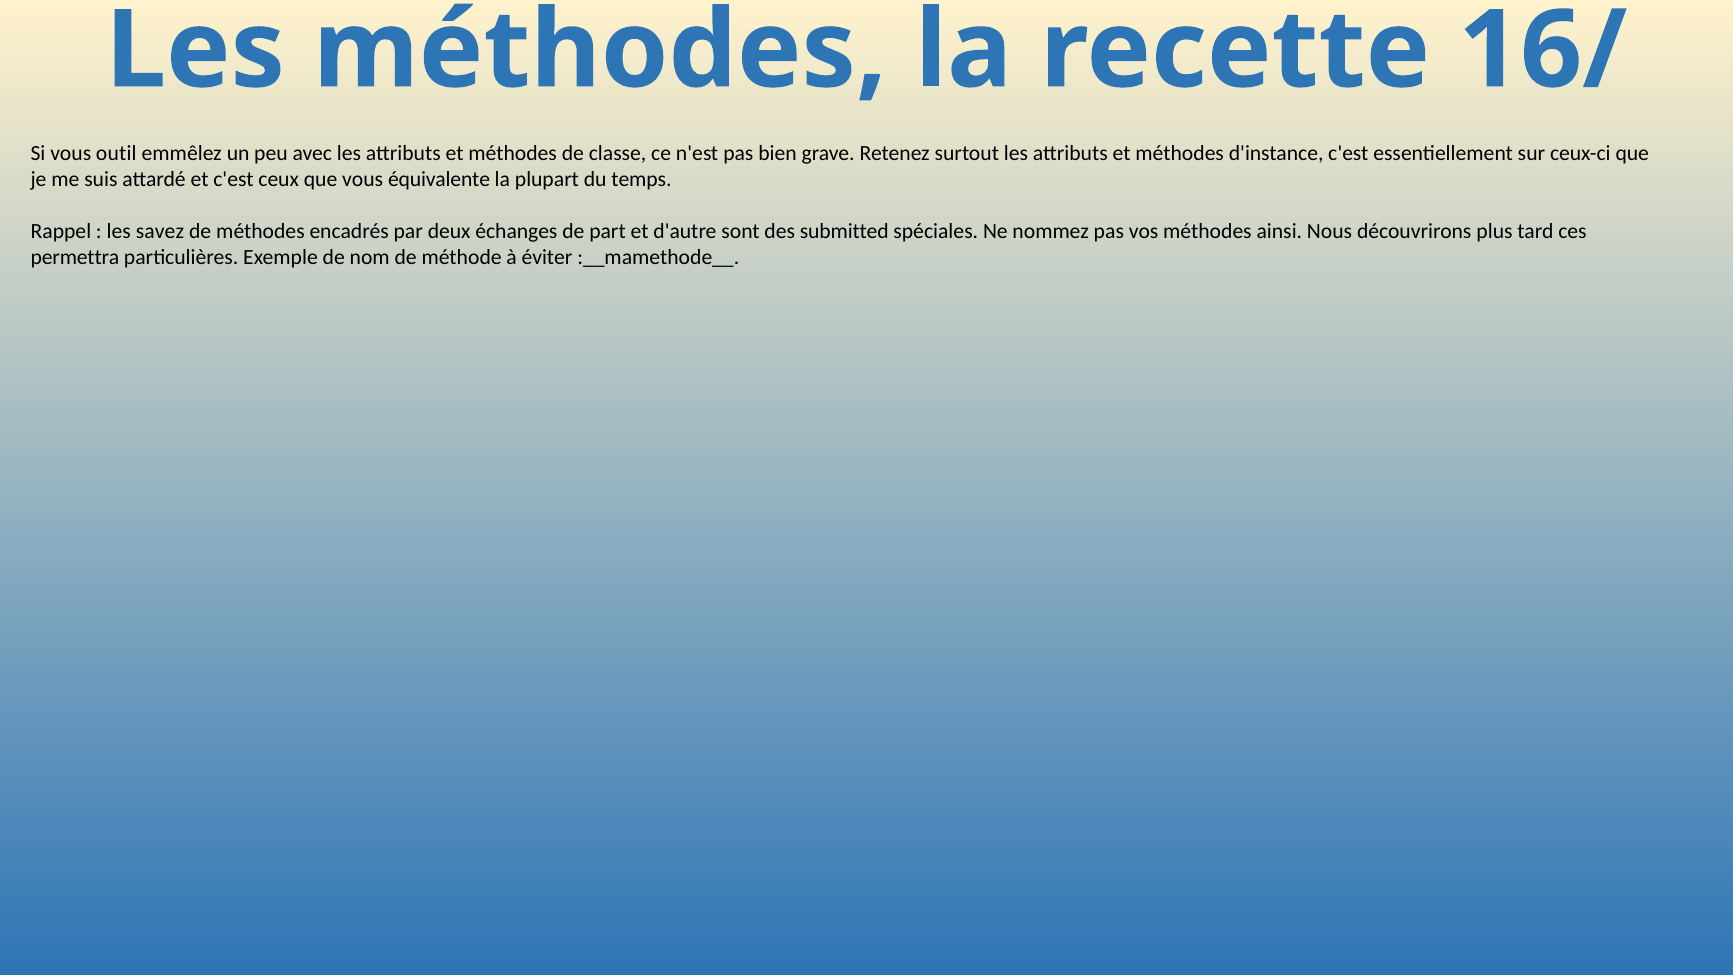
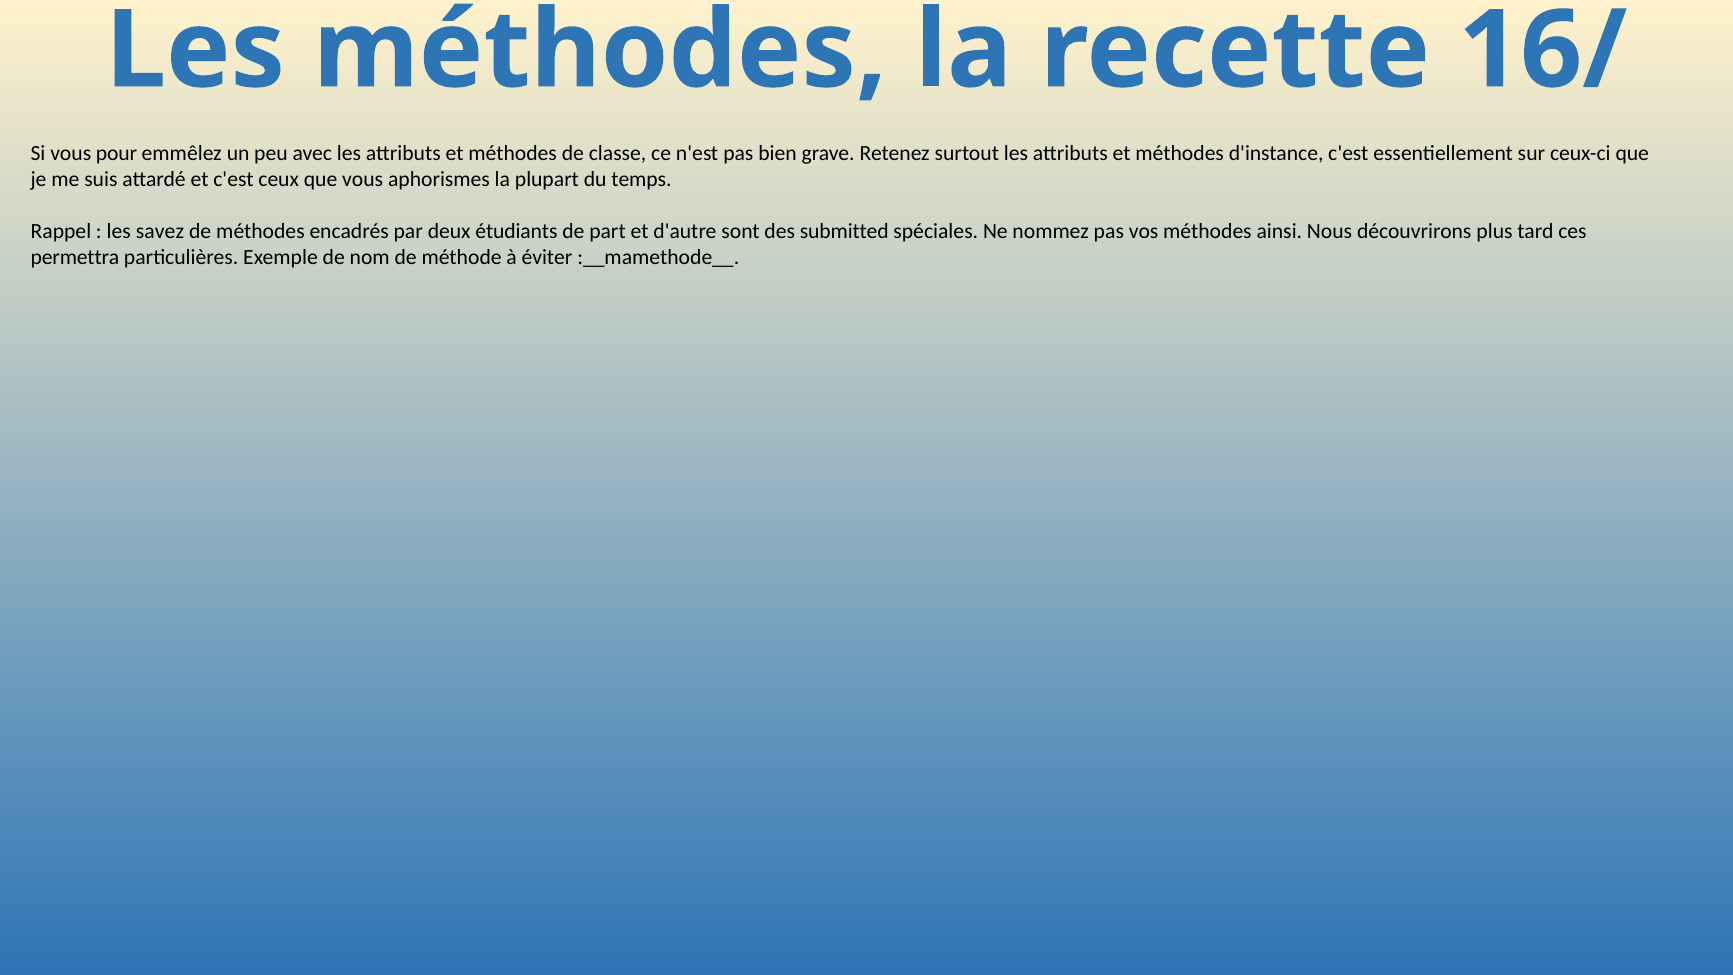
outil: outil -> pour (117, 153)
équivalente: équivalente -> aphorismes (439, 179)
échanges: échanges -> étudiants (516, 231)
